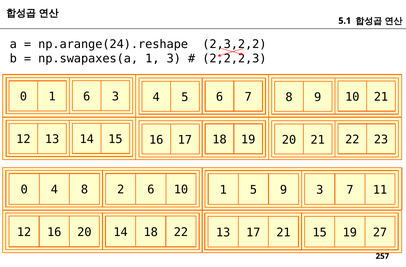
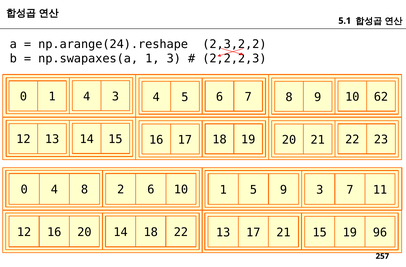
1 6: 6 -> 4 (87, 96)
10 21: 21 -> 62 (381, 97)
27: 27 -> 96 (380, 232)
